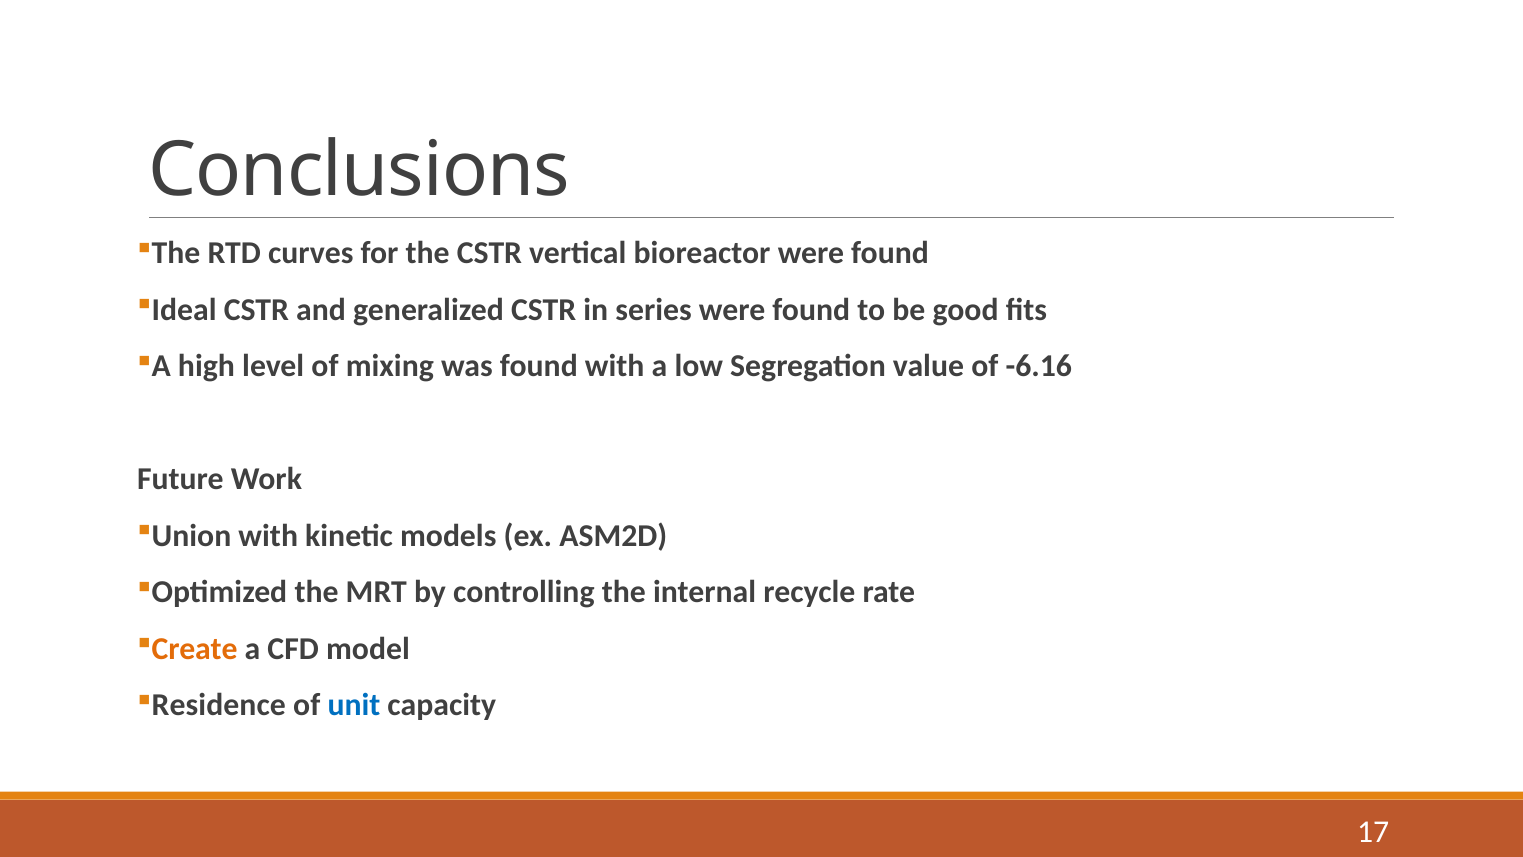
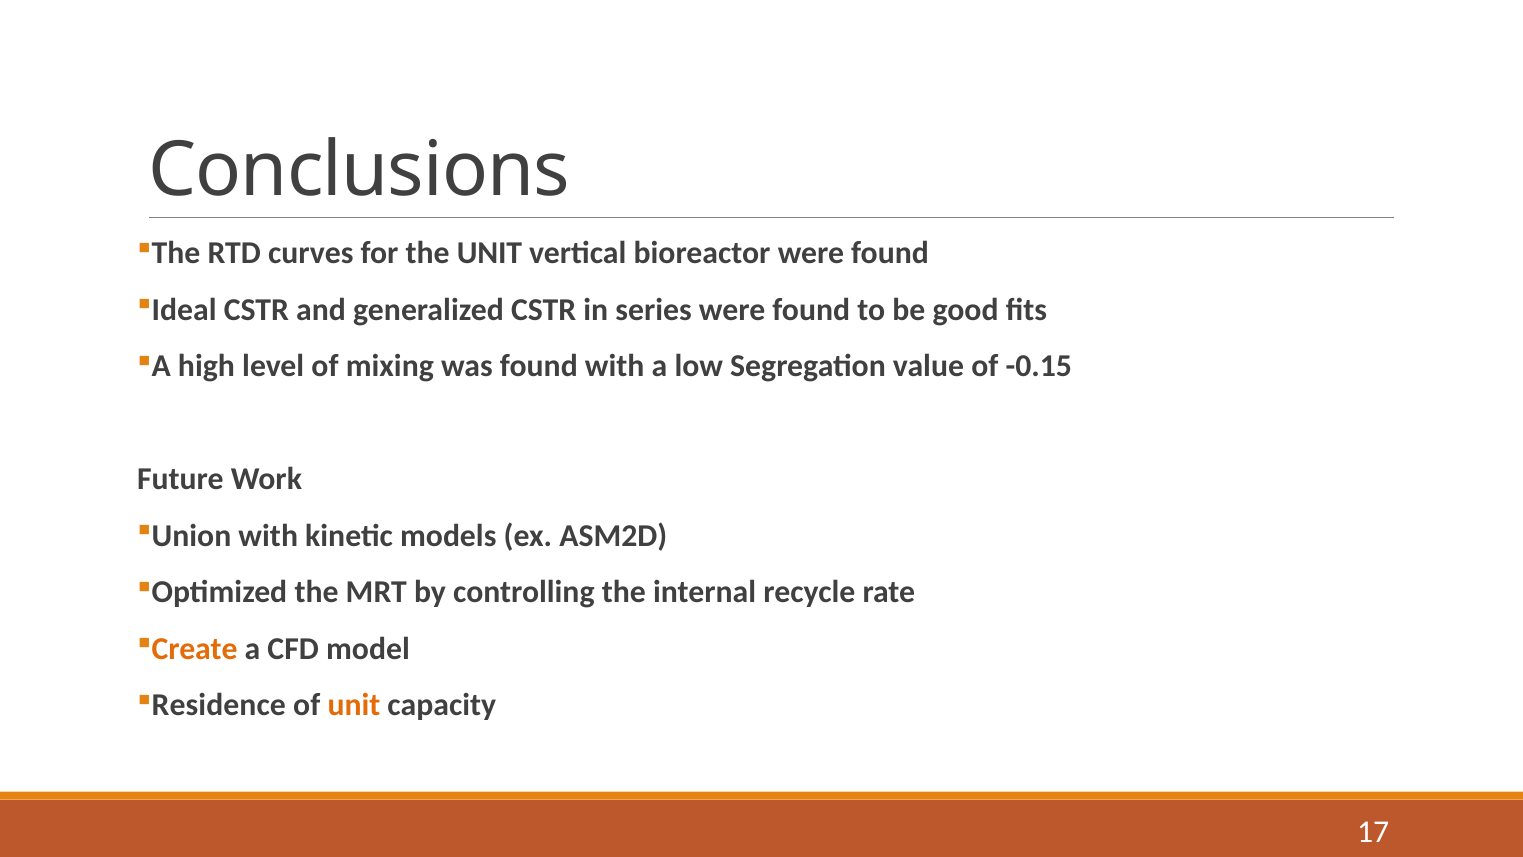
the CSTR: CSTR -> UNIT (490, 253)
-6.16: -6.16 -> -0.15 (1039, 366)
unit colour: blue -> orange (354, 705)
